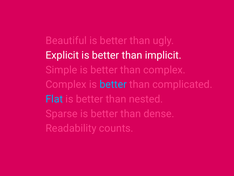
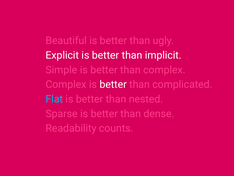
better colour: light blue -> white (113, 84)
